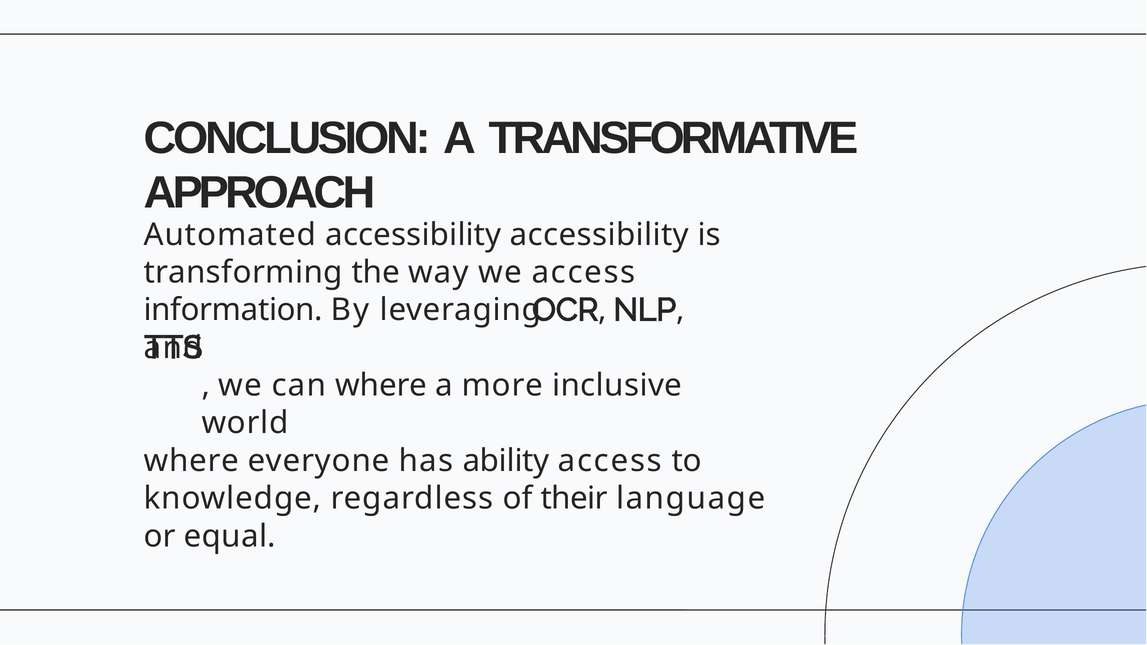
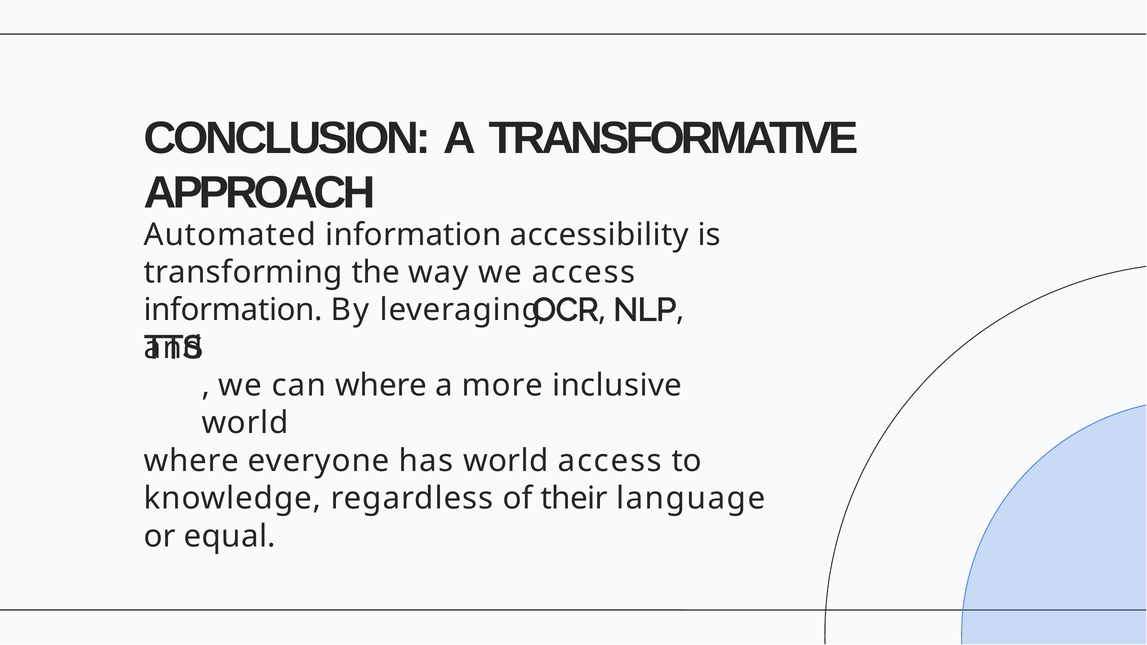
Automated accessibility: accessibility -> information (413, 235)
has ability: ability -> world (506, 461)
